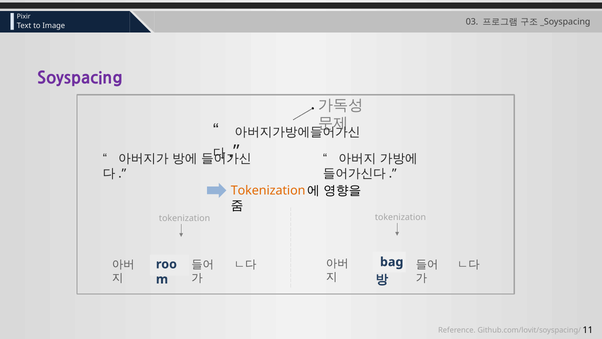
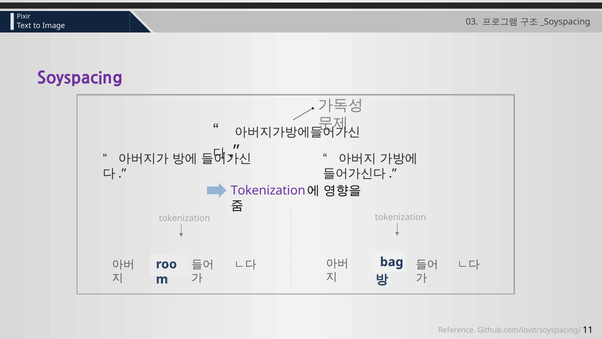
Tokenization colour: orange -> purple (268, 190)
